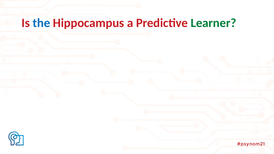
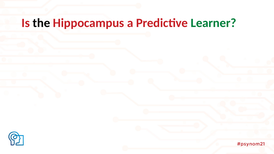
the colour: blue -> black (41, 23)
